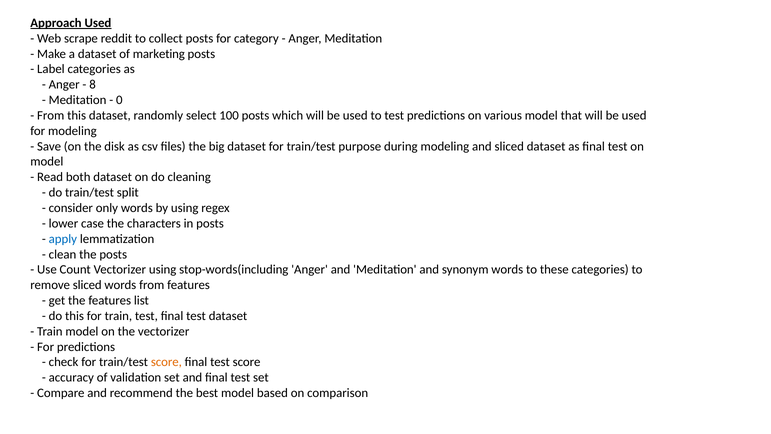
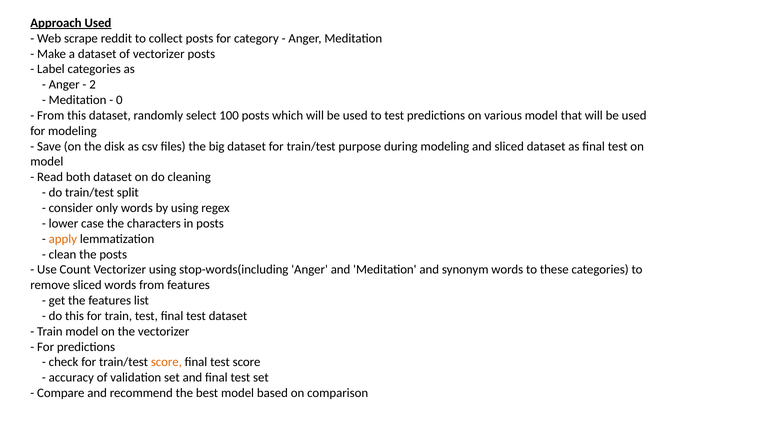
of marketing: marketing -> vectorizer (159, 54)
8: 8 -> 2 (93, 85)
apply colour: blue -> orange (63, 239)
